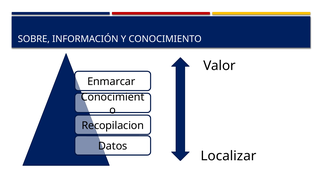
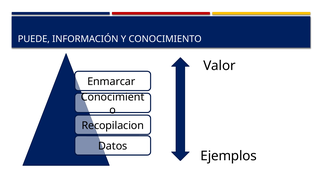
SOBRE: SOBRE -> PUEDE (34, 39)
Localizar: Localizar -> Ejemplos (229, 156)
